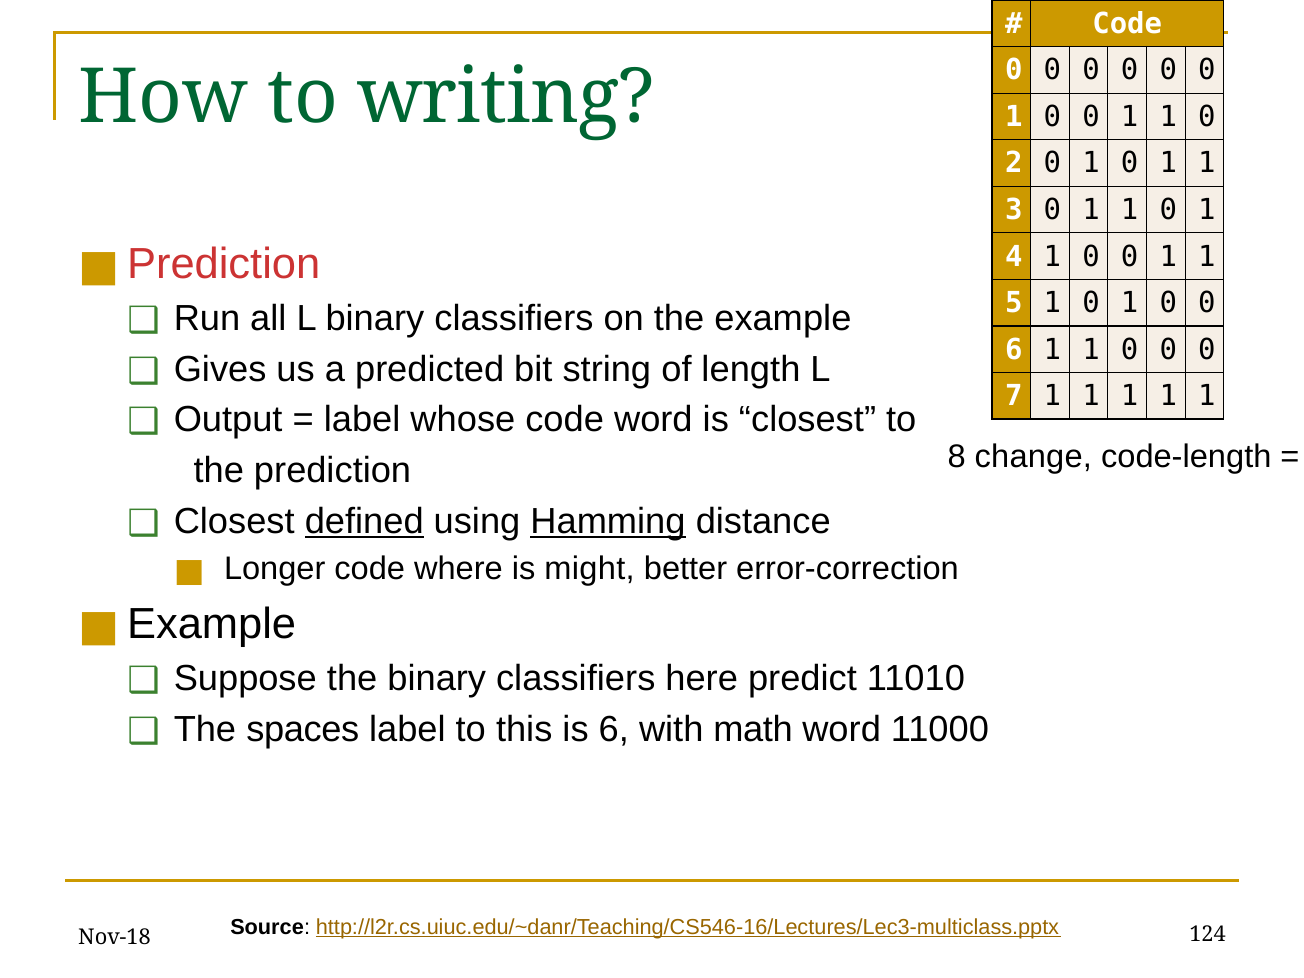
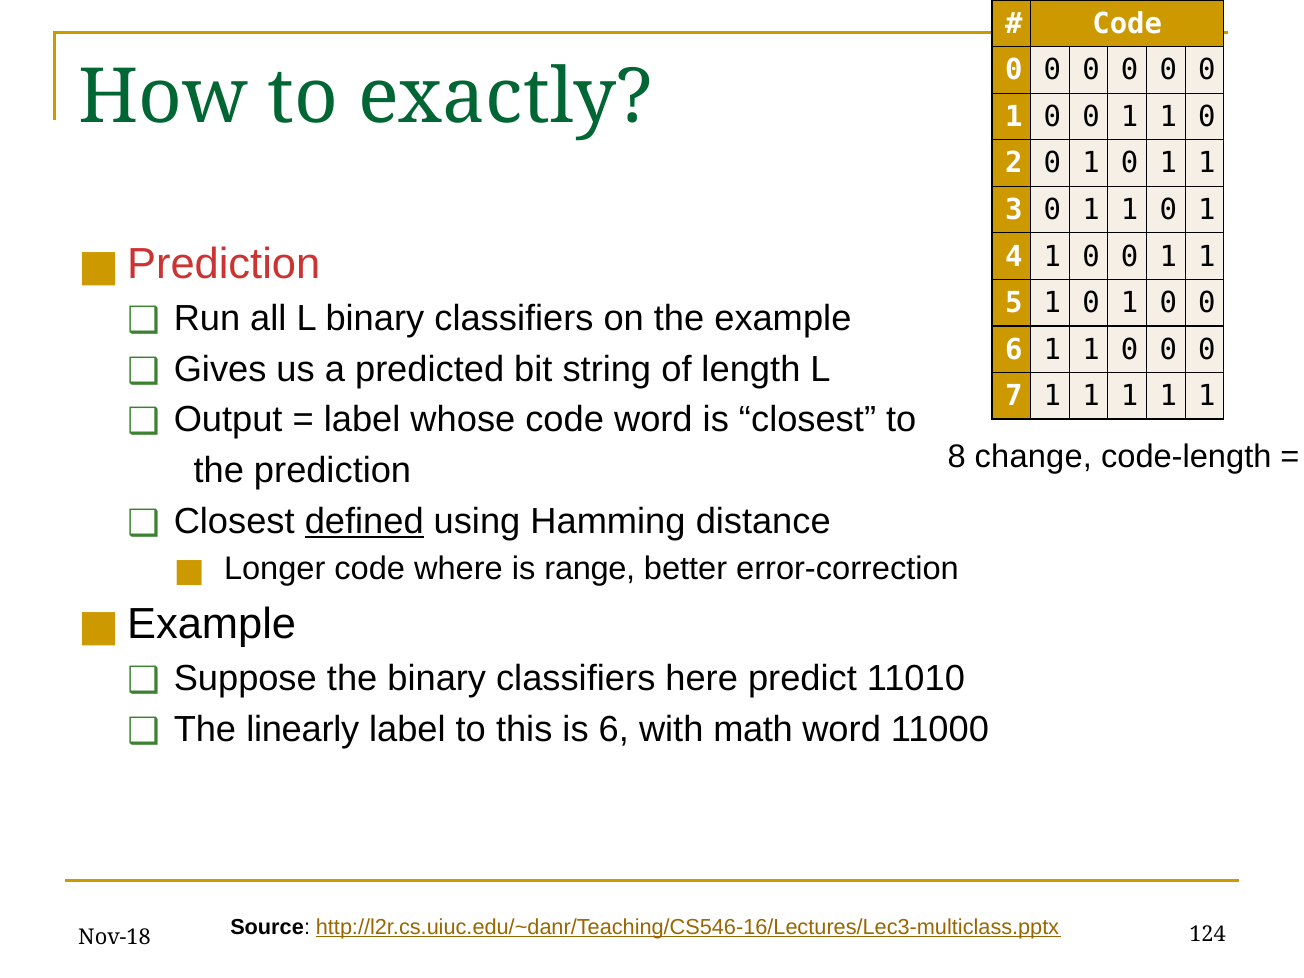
writing: writing -> exactly (505, 97)
Hamming underline: present -> none (608, 521)
might: might -> range (590, 569)
spaces: spaces -> linearly (303, 729)
